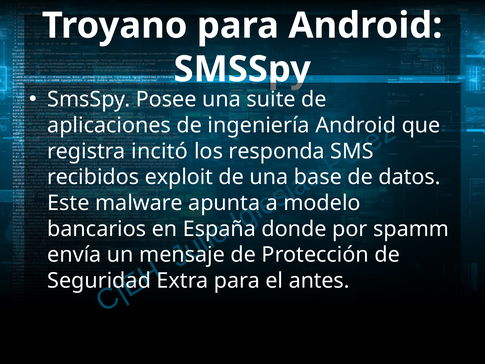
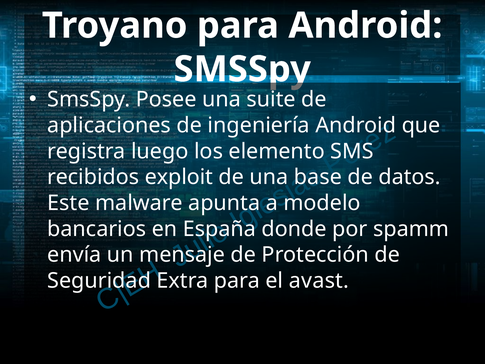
incitó: incitó -> luego (160, 151)
responda: responda -> elemento (277, 151)
antes: antes -> avast (319, 281)
